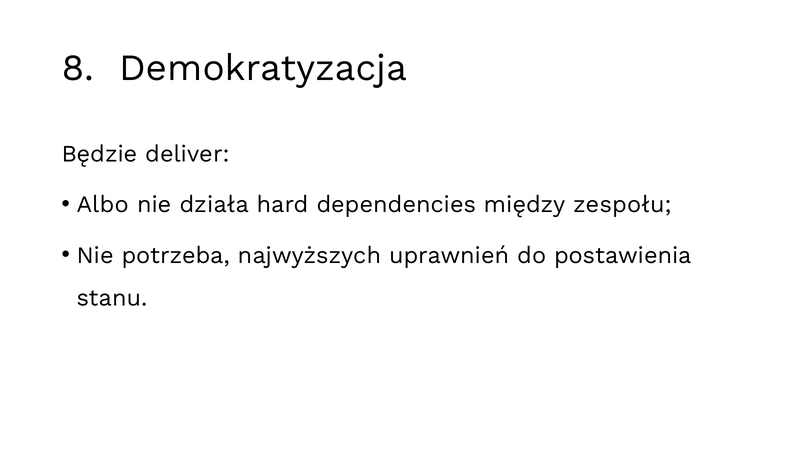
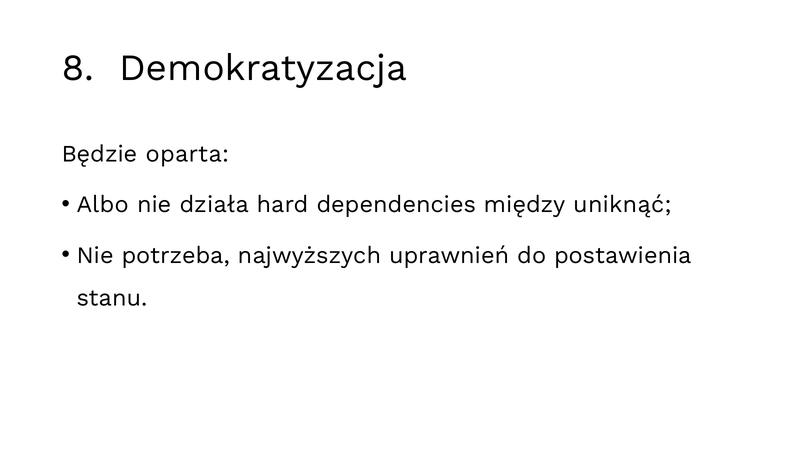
deliver: deliver -> oparta (187, 154)
zespołu: zespołu -> uniknąć (622, 205)
